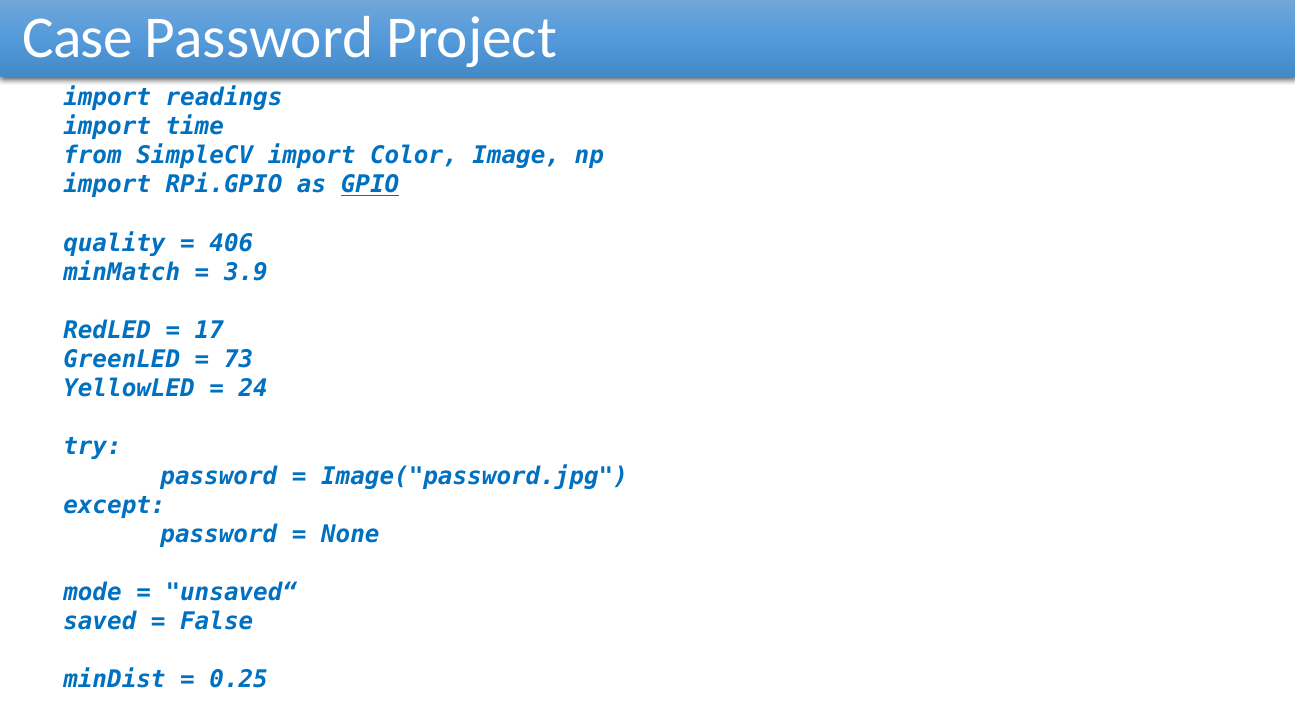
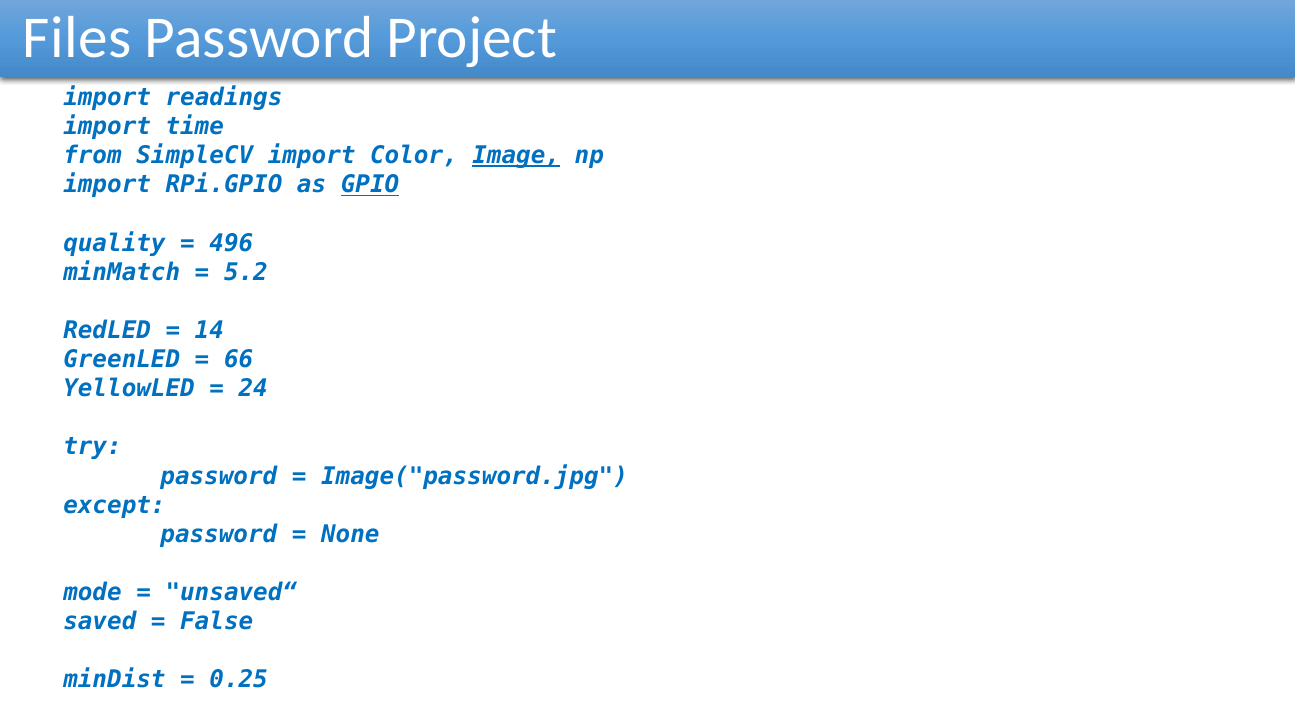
Case: Case -> Files (77, 38)
Image underline: none -> present (516, 156)
406: 406 -> 496 (231, 243)
3.9: 3.9 -> 5.2 (246, 272)
17: 17 -> 14 (209, 331)
73: 73 -> 66 (239, 360)
